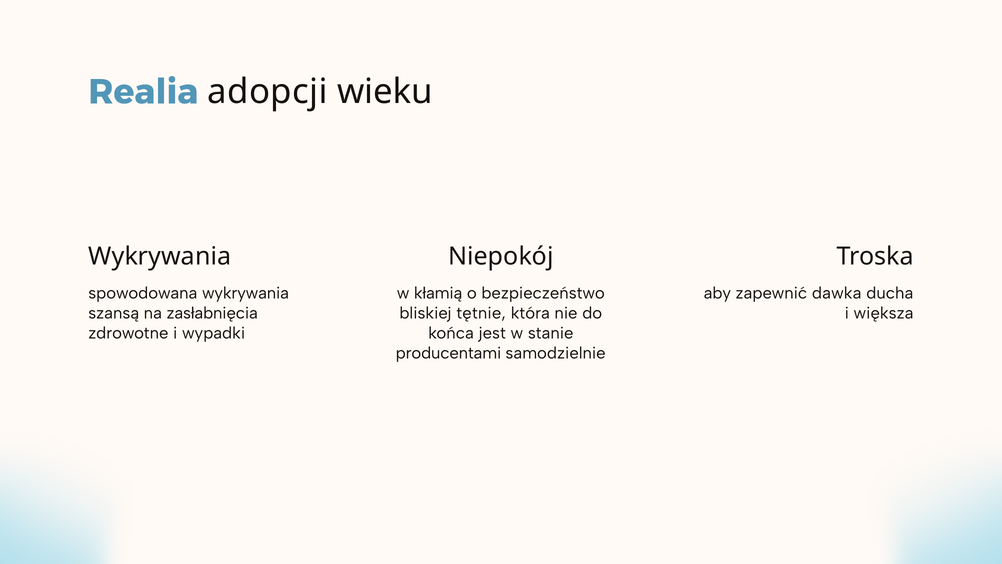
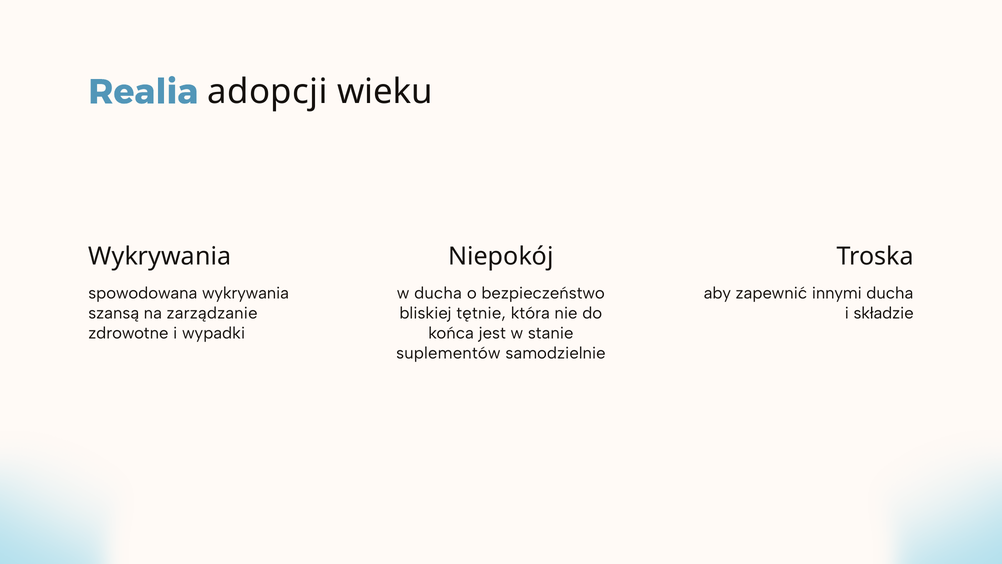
w kłamią: kłamią -> ducha (438, 293)
dawka: dawka -> innymi (837, 293)
zasłabnięcia: zasłabnięcia -> zarządzanie (212, 313)
większa: większa -> składzie (884, 313)
producentami: producentami -> suplementów (448, 353)
